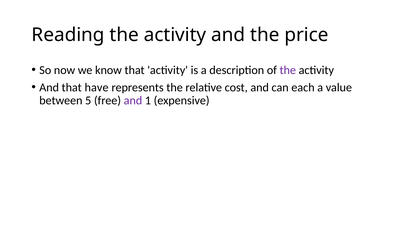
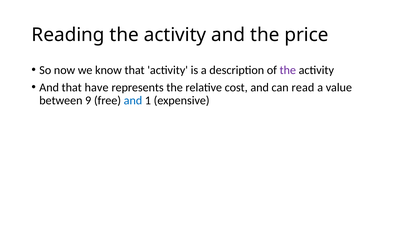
each: each -> read (303, 87)
5: 5 -> 9 (88, 100)
and colour: purple -> blue (133, 100)
